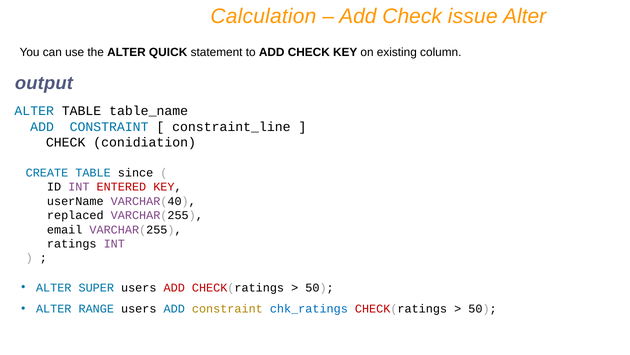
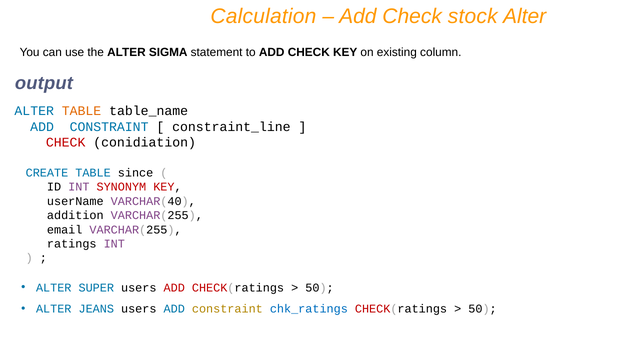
issue: issue -> stock (473, 16)
QUICK: QUICK -> SIGMA (168, 52)
TABLE colour: black -> orange (82, 111)
CHECK colour: black -> red (66, 142)
ENTERED: ENTERED -> SYNONYM (121, 187)
replaced: replaced -> addition (75, 215)
RANGE: RANGE -> JEANS (96, 308)
